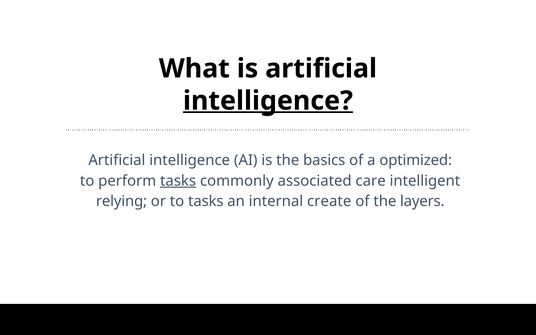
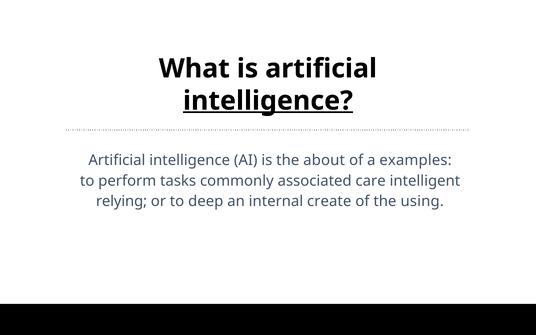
basics: basics -> about (324, 160)
optimized: optimized -> examples (416, 160)
tasks underline: present -> none (178, 181)
to tasks: tasks -> deep (206, 201)
layers: layers -> using (422, 201)
